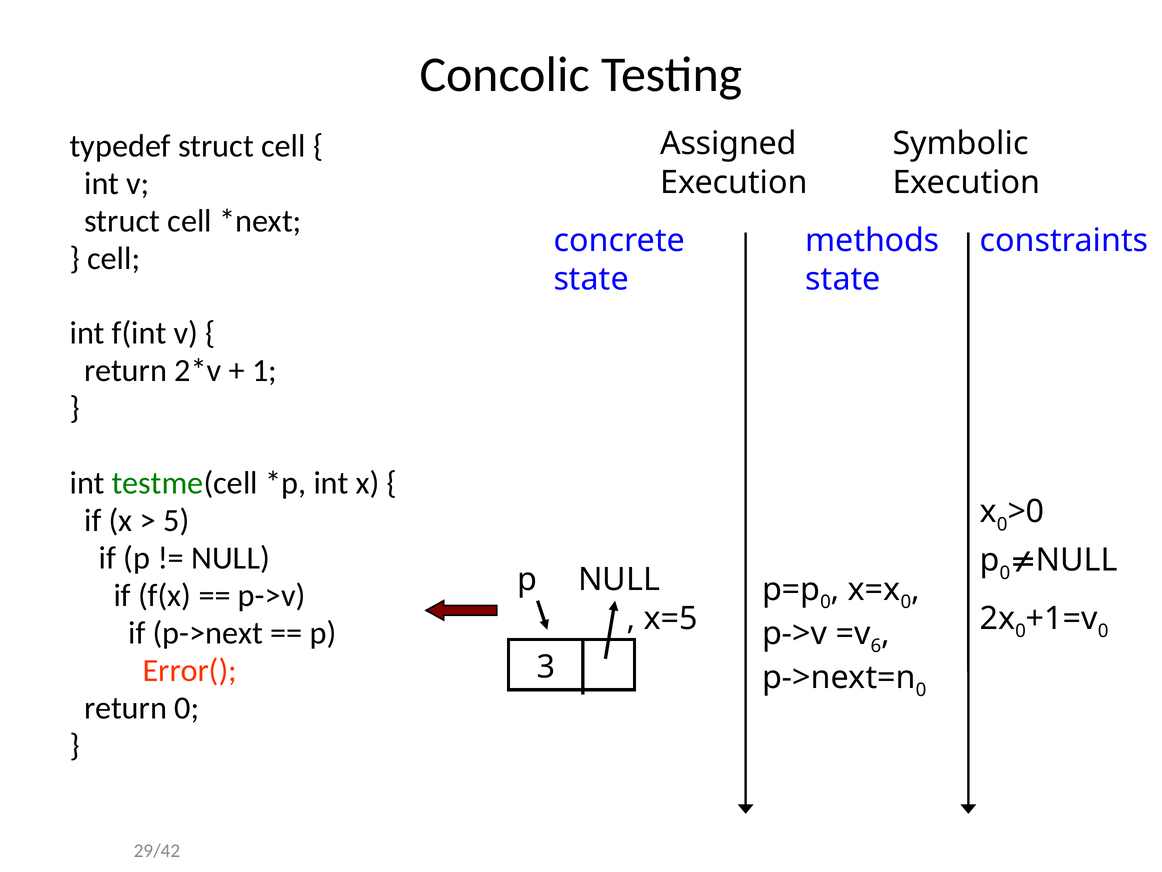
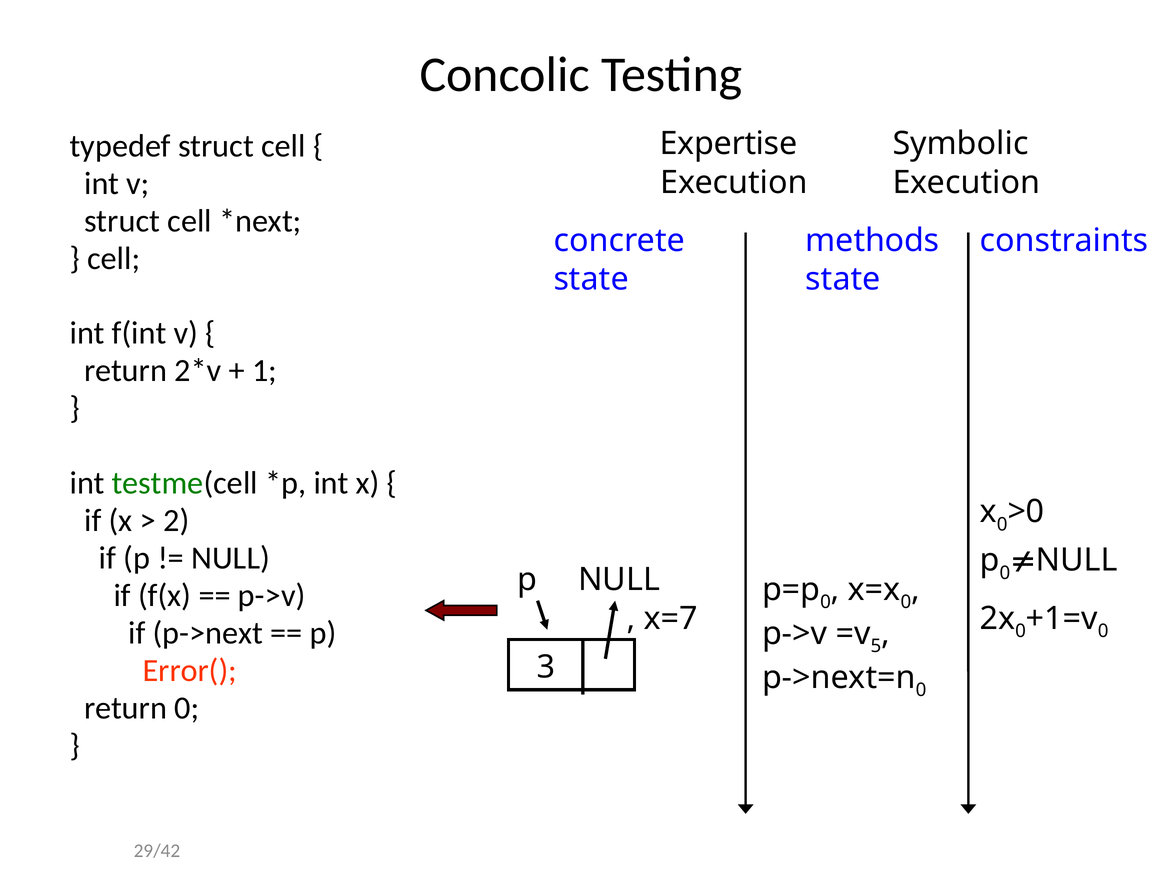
Assigned: Assigned -> Expertise (729, 144)
5: 5 -> 2 (176, 520)
x=5: x=5 -> x=7 (671, 618)
6: 6 -> 5 (876, 646)
